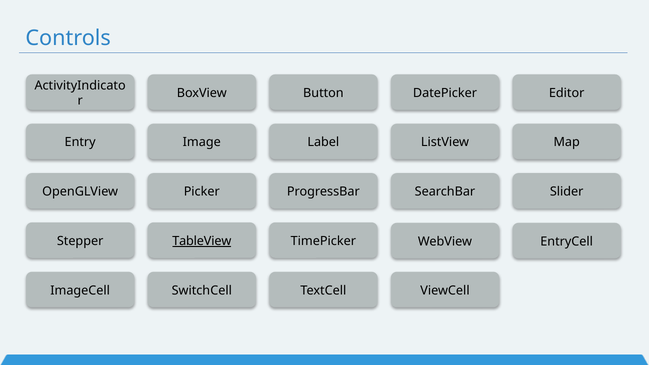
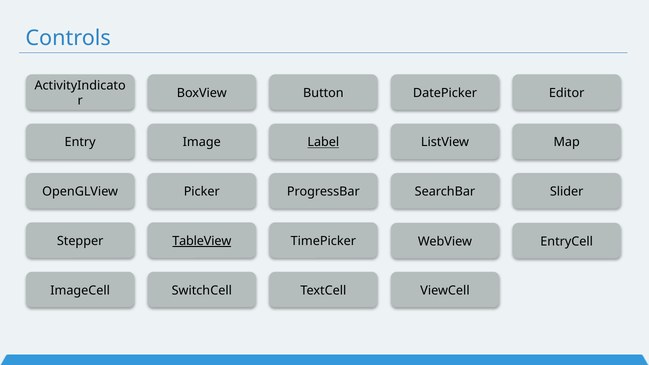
Label underline: none -> present (323, 142)
